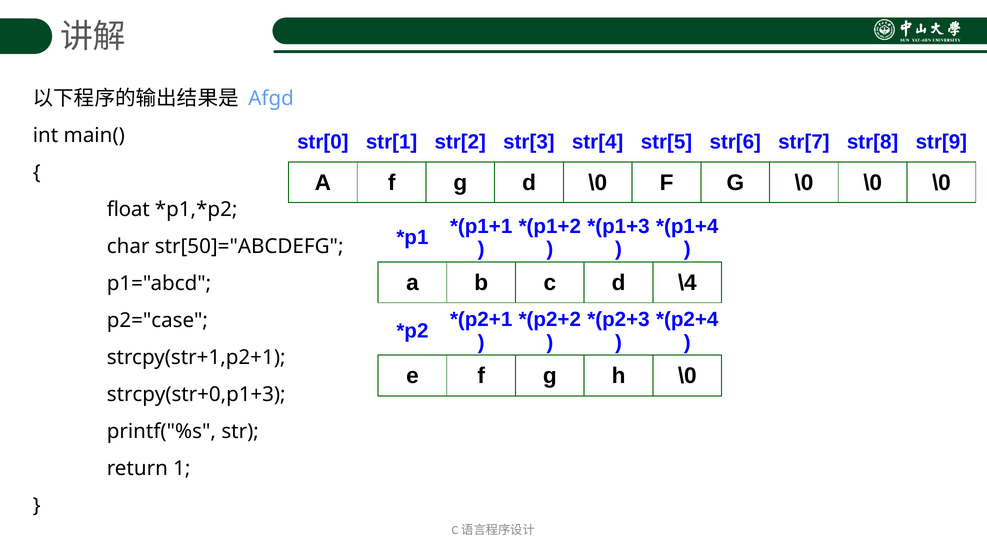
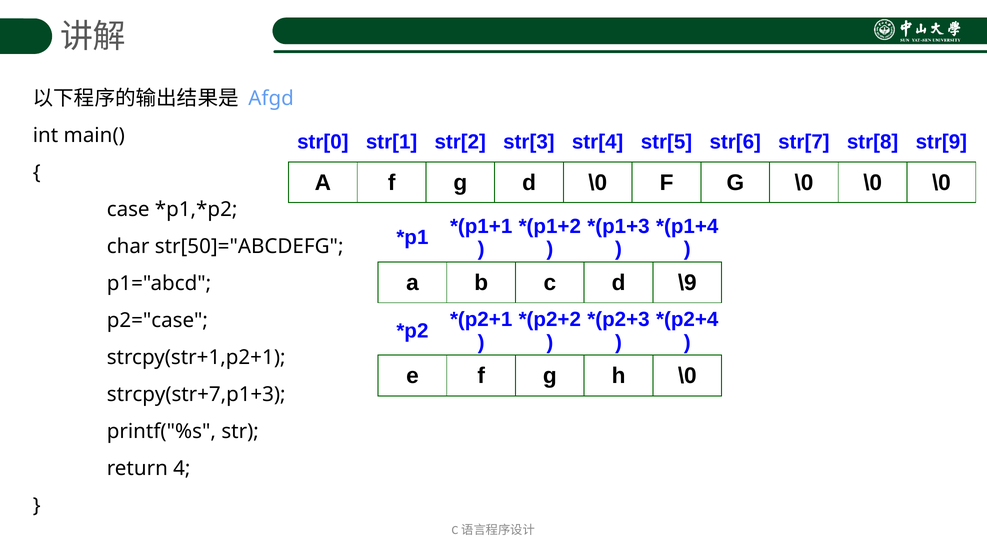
float: float -> case (128, 209)
\4: \4 -> \9 (687, 283)
strcpy(str+0,p1+3: strcpy(str+0,p1+3 -> strcpy(str+7,p1+3 (196, 394)
1: 1 -> 4 (182, 468)
